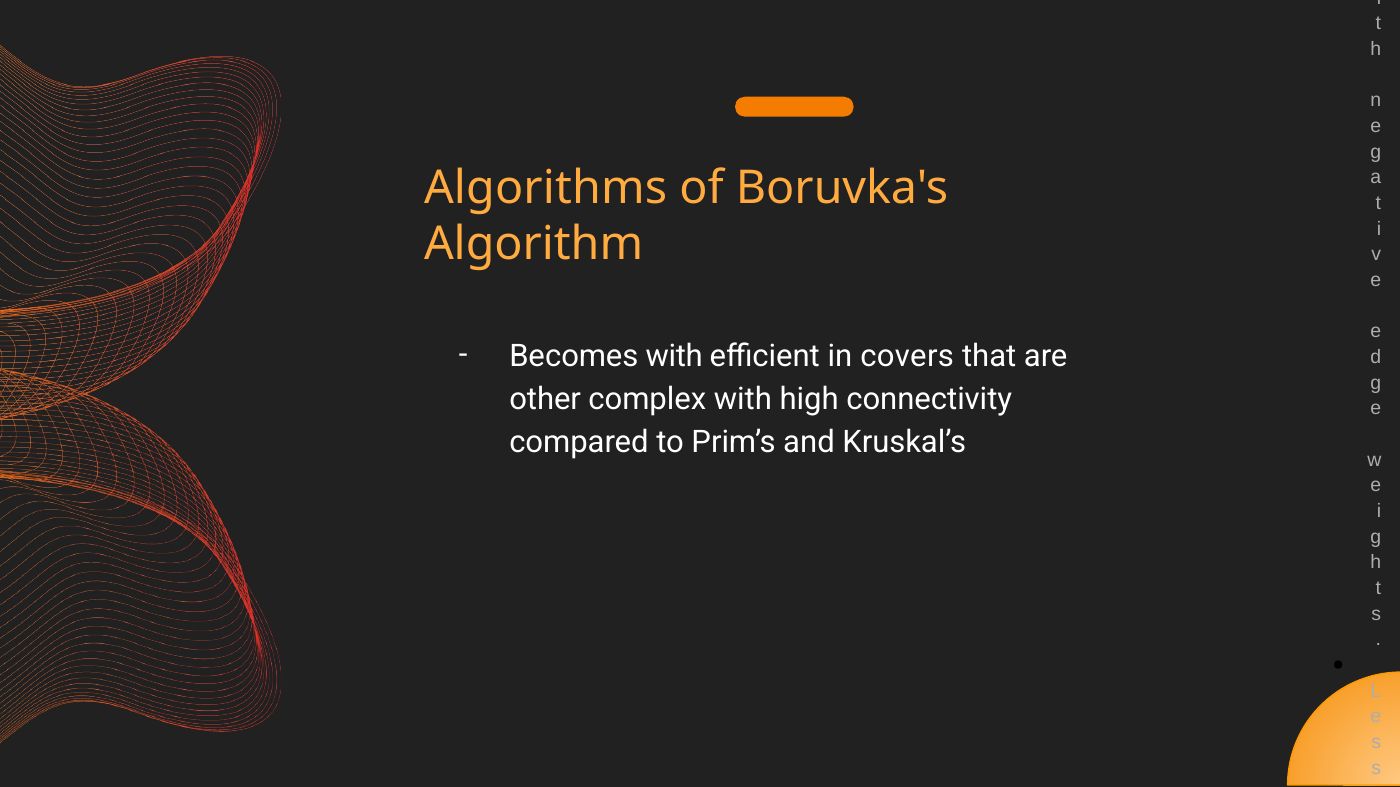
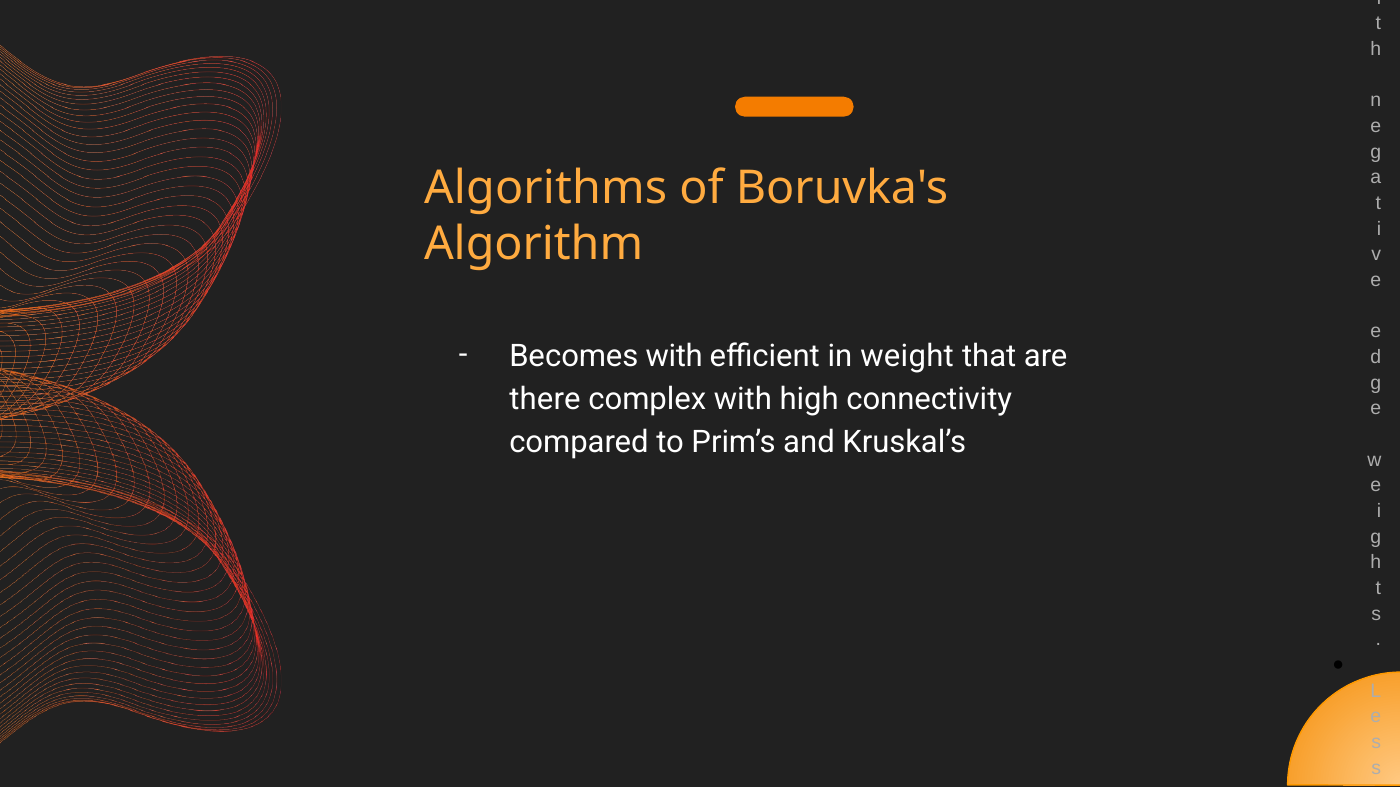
covers: covers -> weight (907, 357)
other: other -> there (545, 400)
